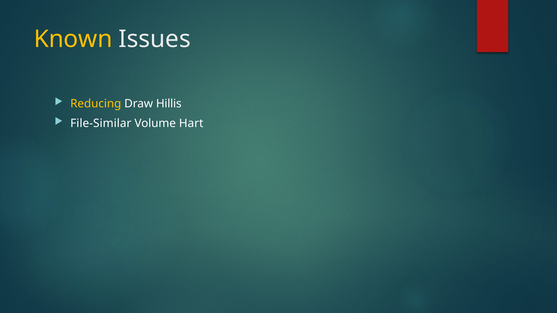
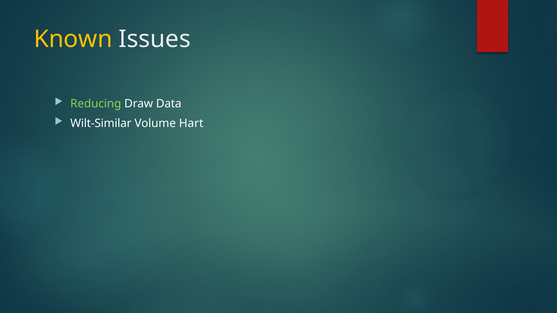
Reducing colour: yellow -> light green (96, 104)
Hillis: Hillis -> Data (169, 104)
File-Similar: File-Similar -> Wilt-Similar (101, 123)
